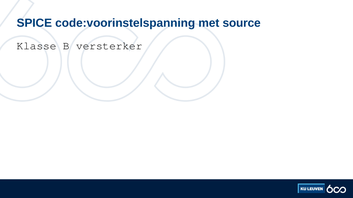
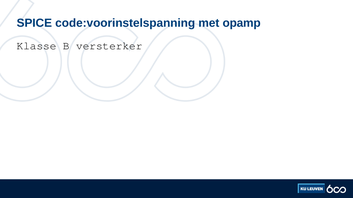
source: source -> opamp (242, 23)
